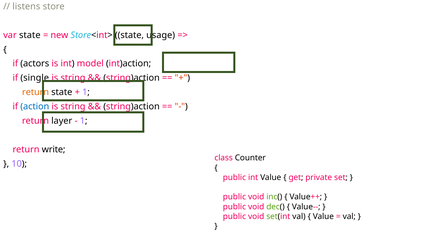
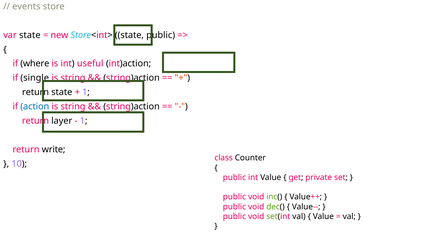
listens: listens -> events (26, 6)
state usage: usage -> public (161, 35)
actors: actors -> where (35, 64)
model: model -> useful (90, 64)
return colour: orange -> black (36, 92)
